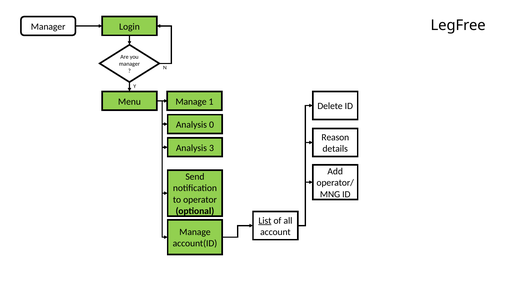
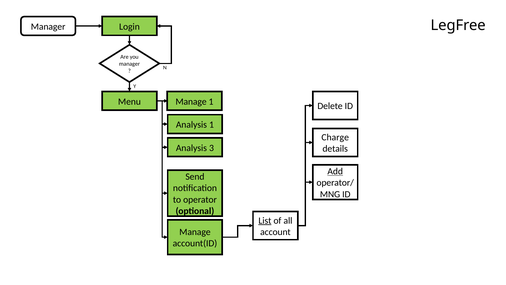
Analysis 0: 0 -> 1 (211, 125)
Reason: Reason -> Charge (335, 137)
Add underline: none -> present (335, 171)
